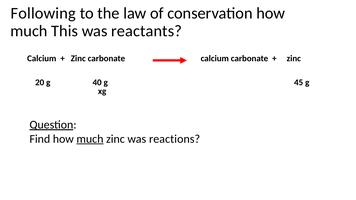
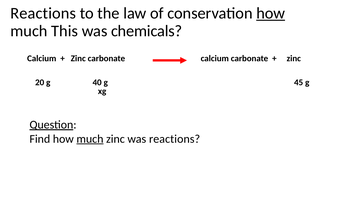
Following: Following -> Reactions (43, 13)
how underline: none -> present (271, 13)
reactants: reactants -> chemicals (147, 31)
